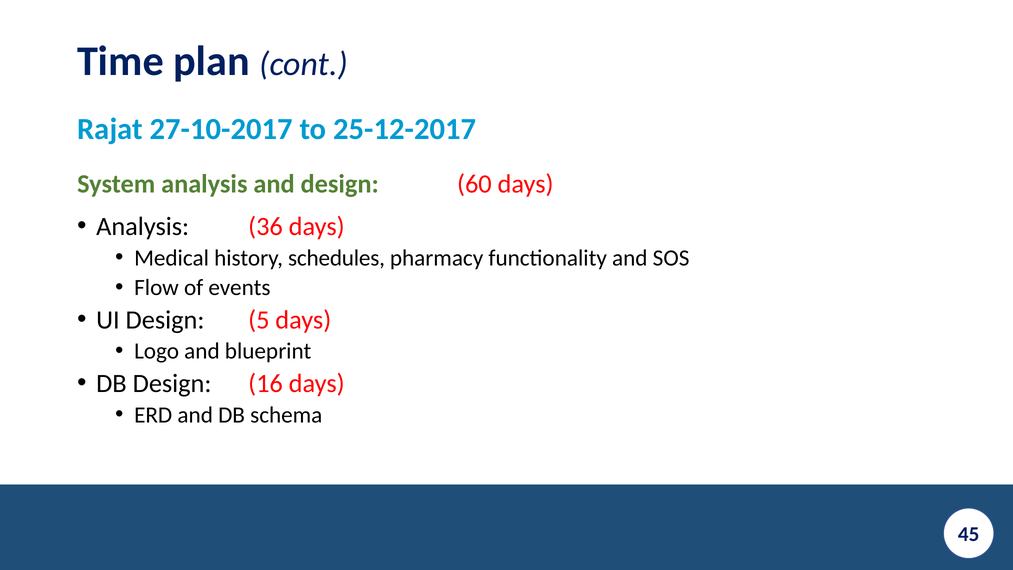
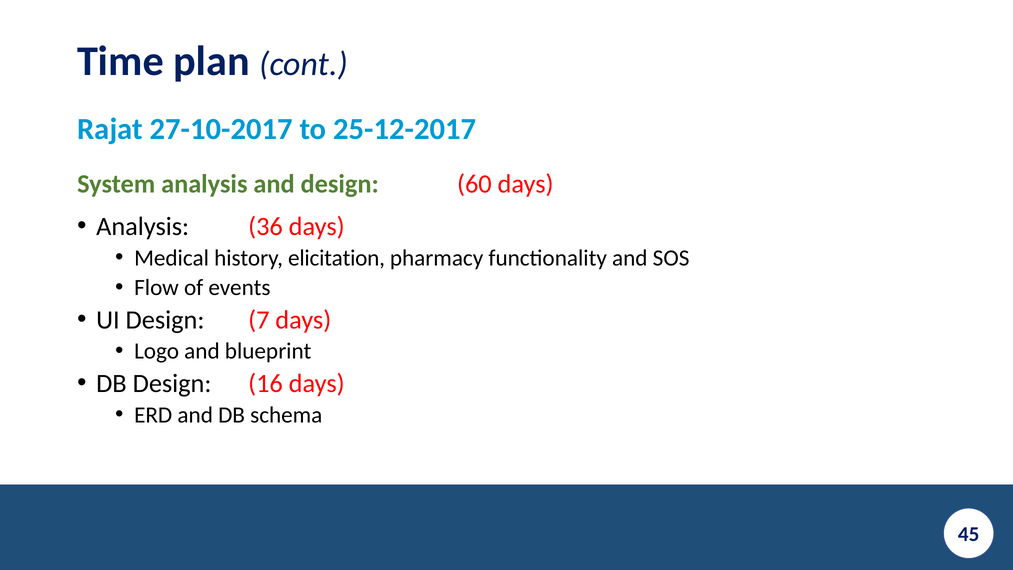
schedules: schedules -> elicitation (337, 258)
5: 5 -> 7 (259, 320)
